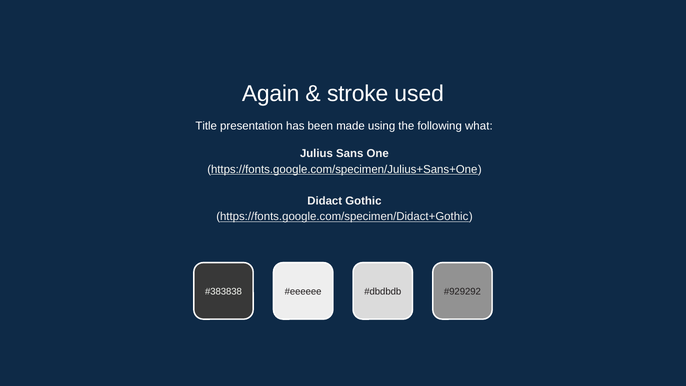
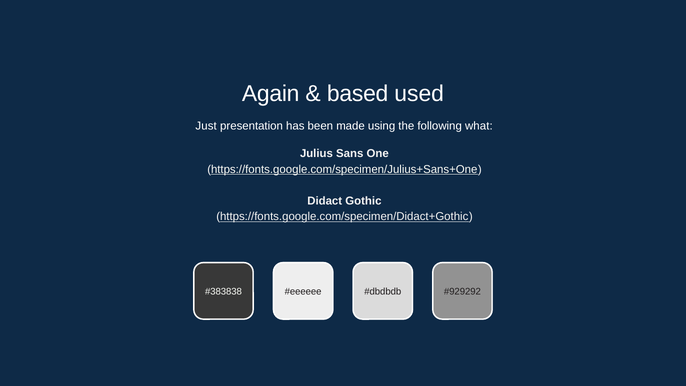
stroke: stroke -> based (358, 94)
Title: Title -> Just (206, 126)
